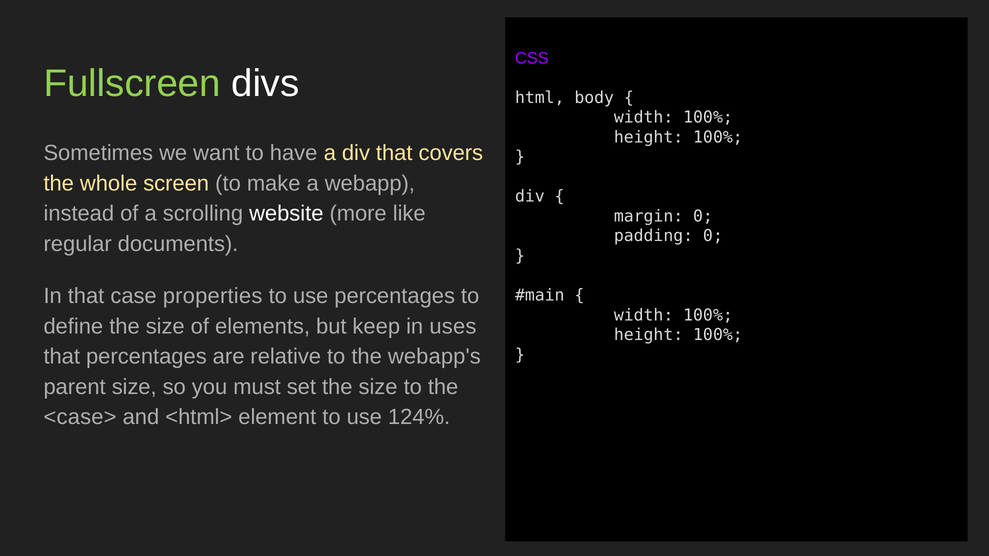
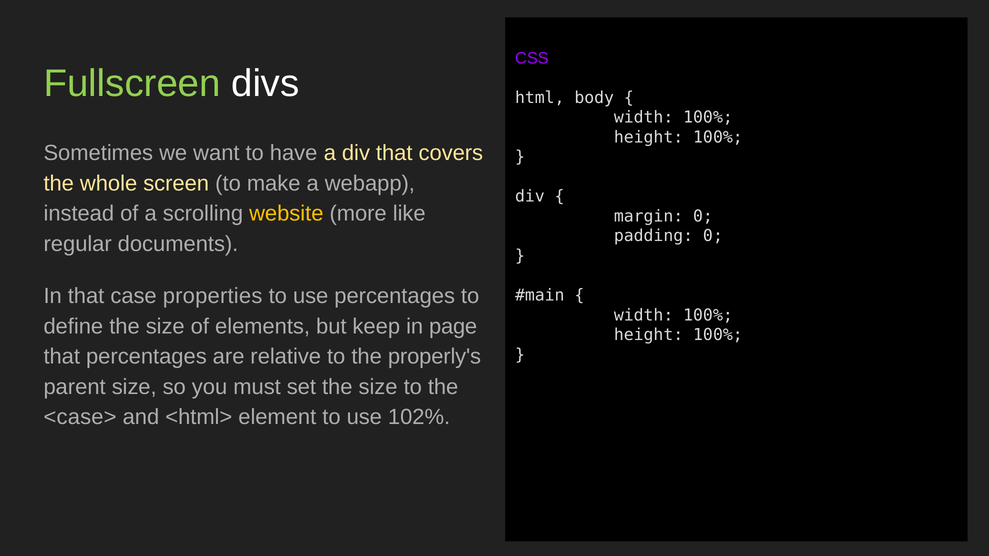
website colour: white -> yellow (286, 214)
uses: uses -> page (453, 327)
webapp's: webapp's -> properly's (434, 357)
124%: 124% -> 102% (419, 417)
